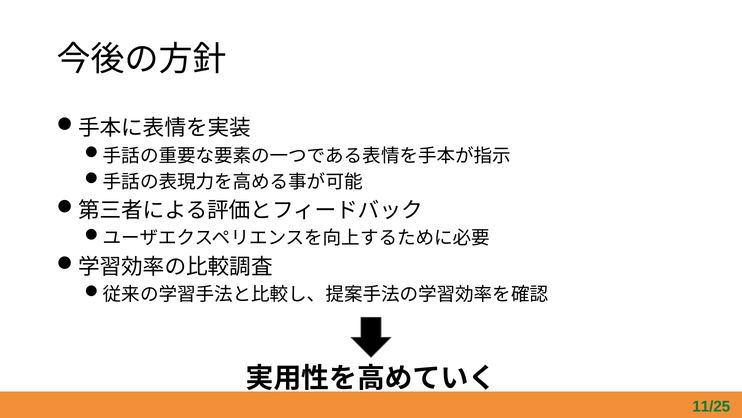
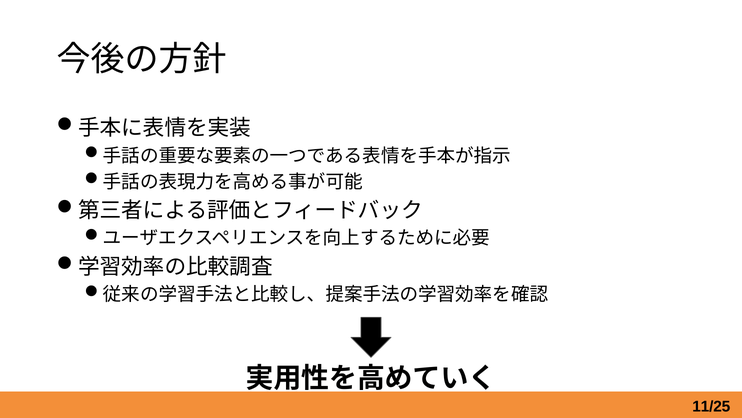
11/25 colour: green -> black (711, 406)
